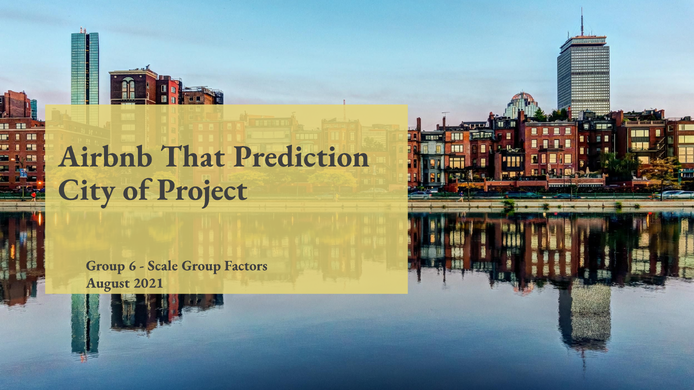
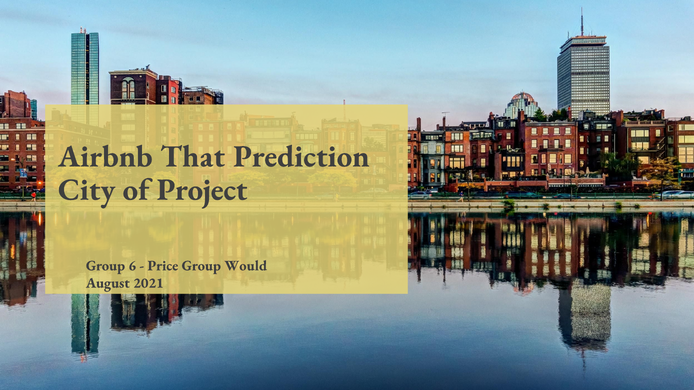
Scale: Scale -> Price (163, 266)
Factors: Factors -> Would (246, 266)
